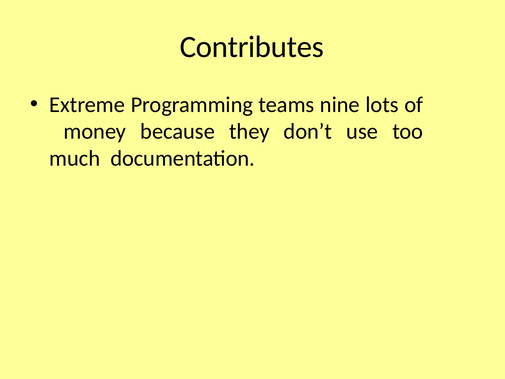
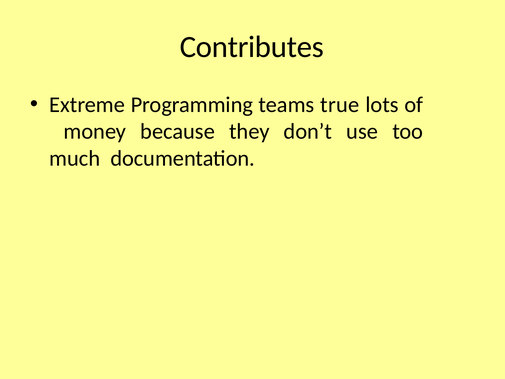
nine: nine -> true (340, 105)
